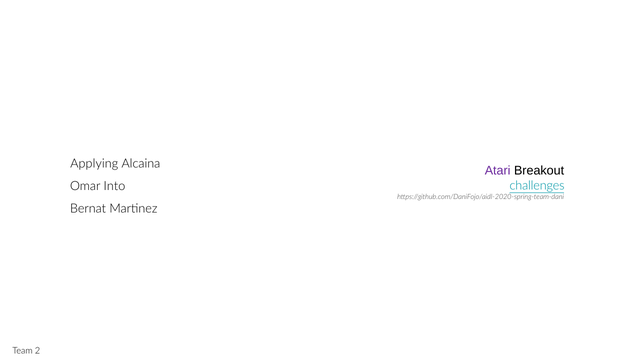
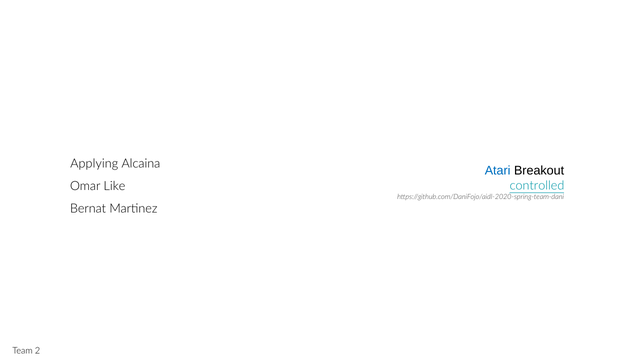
Atari colour: purple -> blue (498, 170)
challenges: challenges -> controlled (537, 185)
Into: Into -> Like (114, 186)
